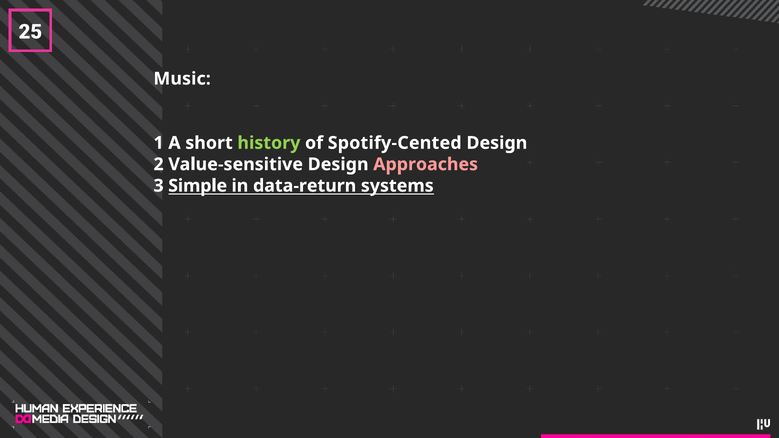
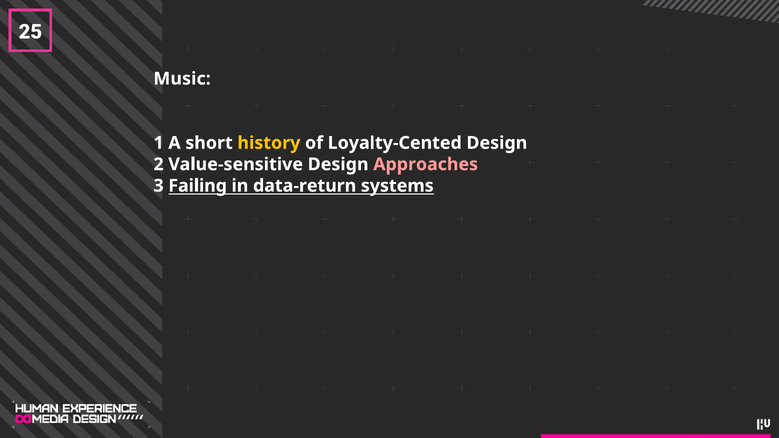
history colour: light green -> yellow (269, 143)
Spotify-Cented: Spotify-Cented -> Loyalty-Cented (395, 143)
Simple: Simple -> Failing (198, 186)
